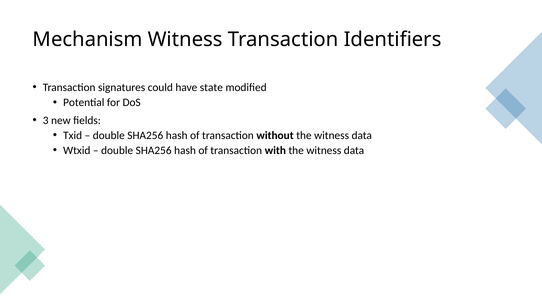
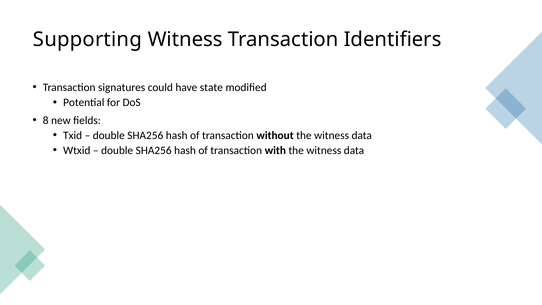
Mechanism: Mechanism -> Supporting (87, 39)
3: 3 -> 8 (46, 120)
